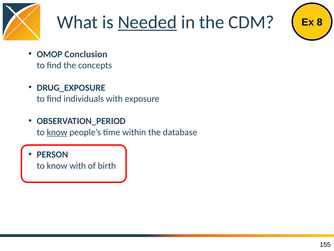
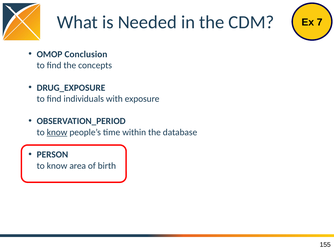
Needed underline: present -> none (147, 22)
8: 8 -> 7 (320, 22)
know with: with -> area (78, 165)
